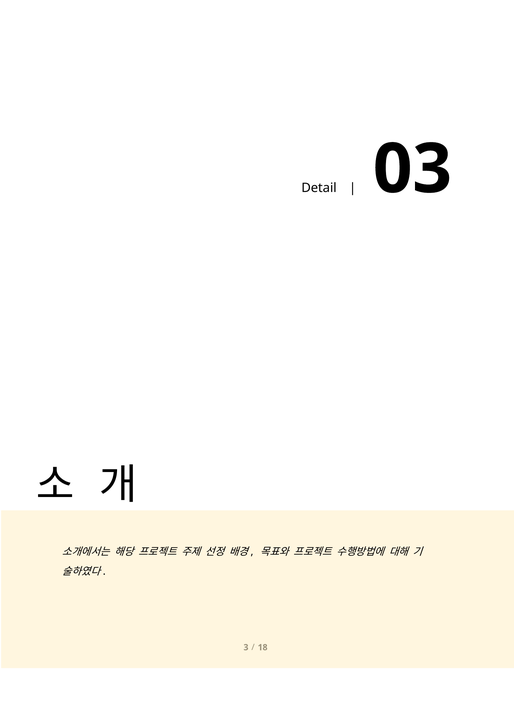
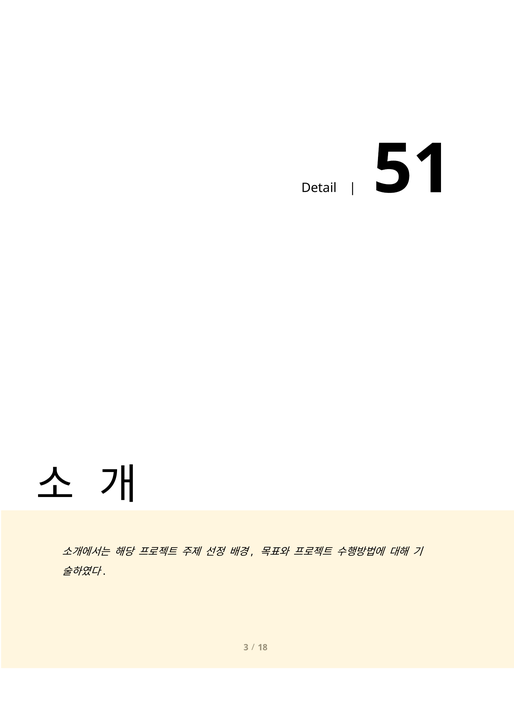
03: 03 -> 51 (412, 169)
